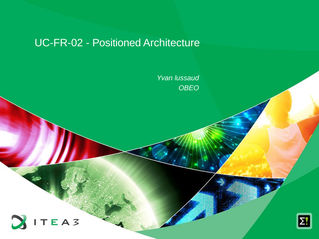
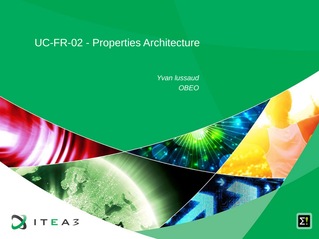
Positioned: Positioned -> Properties (117, 43)
